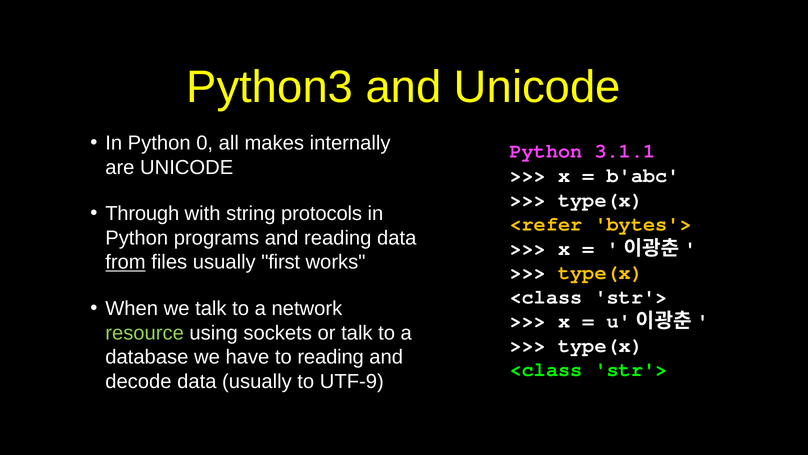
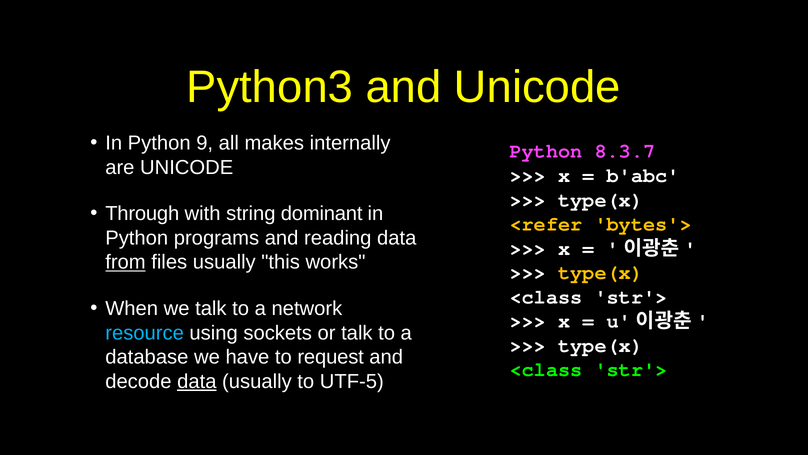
0: 0 -> 9 (205, 143)
3.1.1: 3.1.1 -> 8.3.7 (625, 151)
protocols: protocols -> dominant (322, 214)
first: first -> this (281, 262)
resource colour: light green -> light blue (145, 333)
to reading: reading -> request (331, 357)
data underline: none -> present (197, 381)
UTF-9: UTF-9 -> UTF-5 (352, 381)
